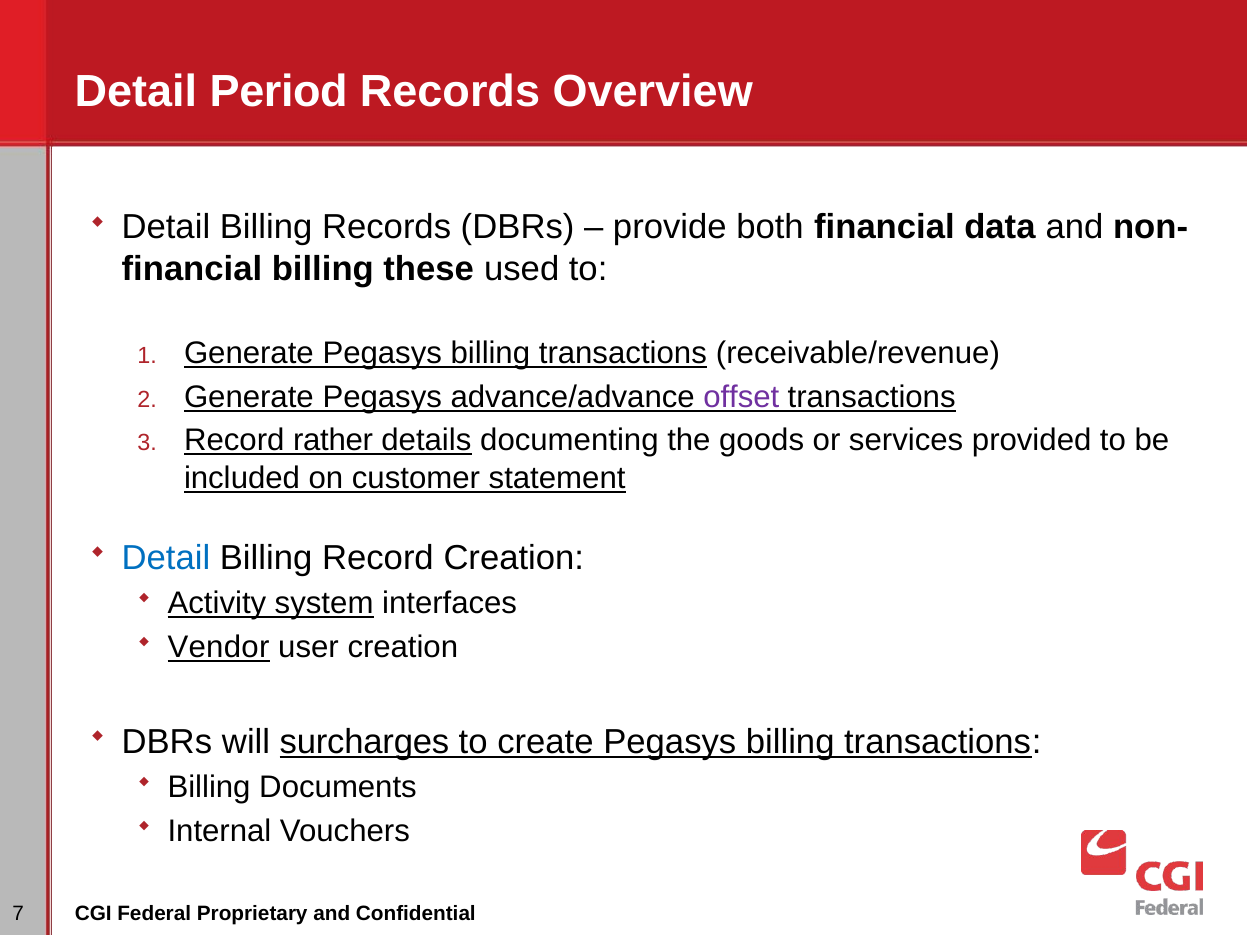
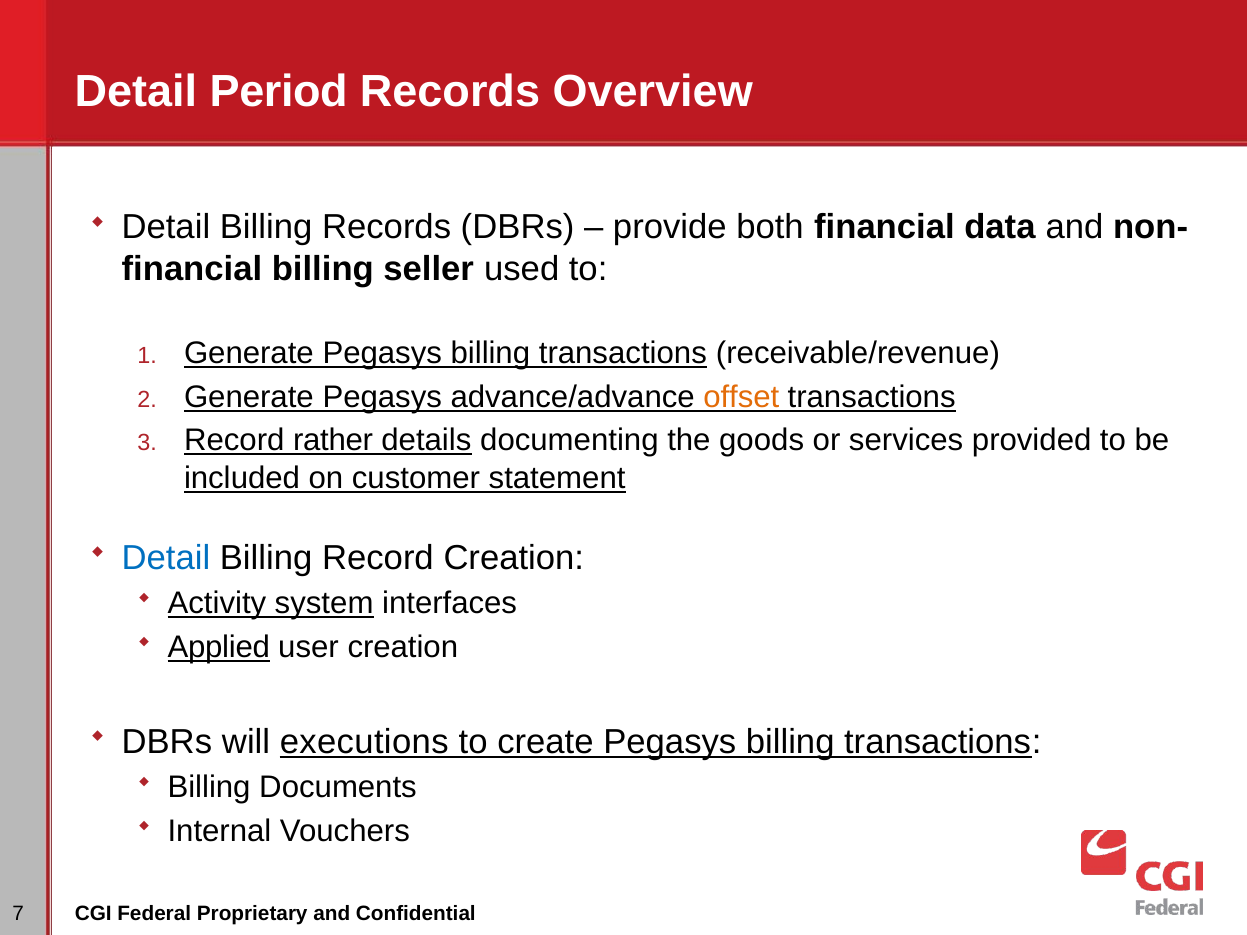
these: these -> seller (429, 269)
offset colour: purple -> orange (741, 397)
Vendor: Vendor -> Applied (219, 647)
surcharges: surcharges -> executions (364, 742)
